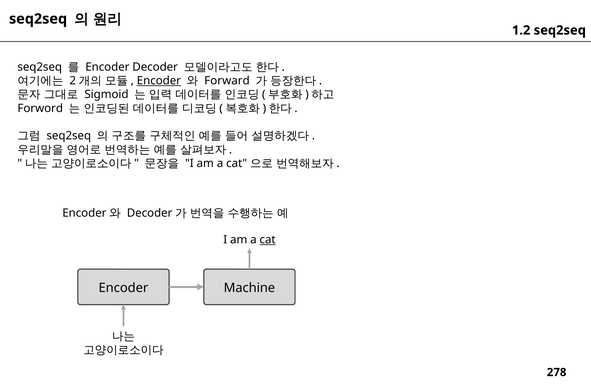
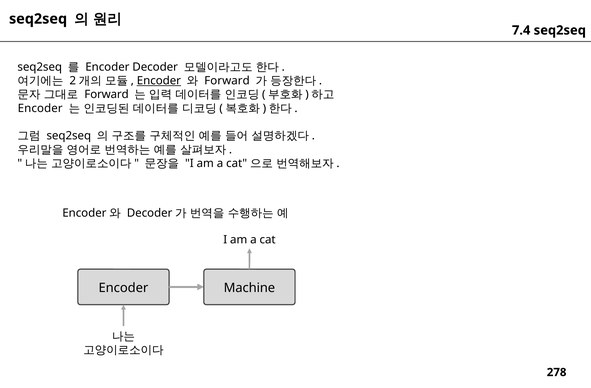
1.2: 1.2 -> 7.4 (521, 30)
Sigmoid: Sigmoid -> Forward (107, 95)
Forword: Forword -> Encoder (40, 108)
cat underline: present -> none (268, 240)
